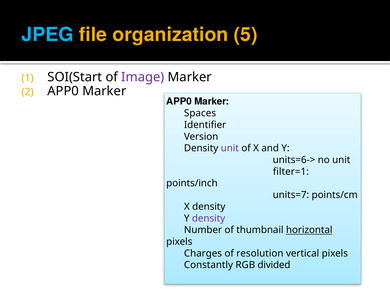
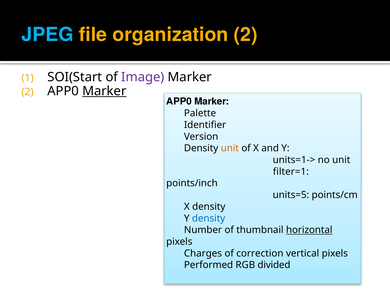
organization 5: 5 -> 2 (246, 35)
Marker underline: none -> present (104, 91)
Spaces: Spaces -> Palette (200, 113)
unit colour: purple -> orange (230, 148)
units=6->: units=6-> -> units=1-> (294, 160)
units=7: units=7 -> units=5 (291, 195)
density colour: purple -> blue (209, 219)
resolution: resolution -> correction (260, 254)
Constantly: Constantly -> Performed (209, 265)
